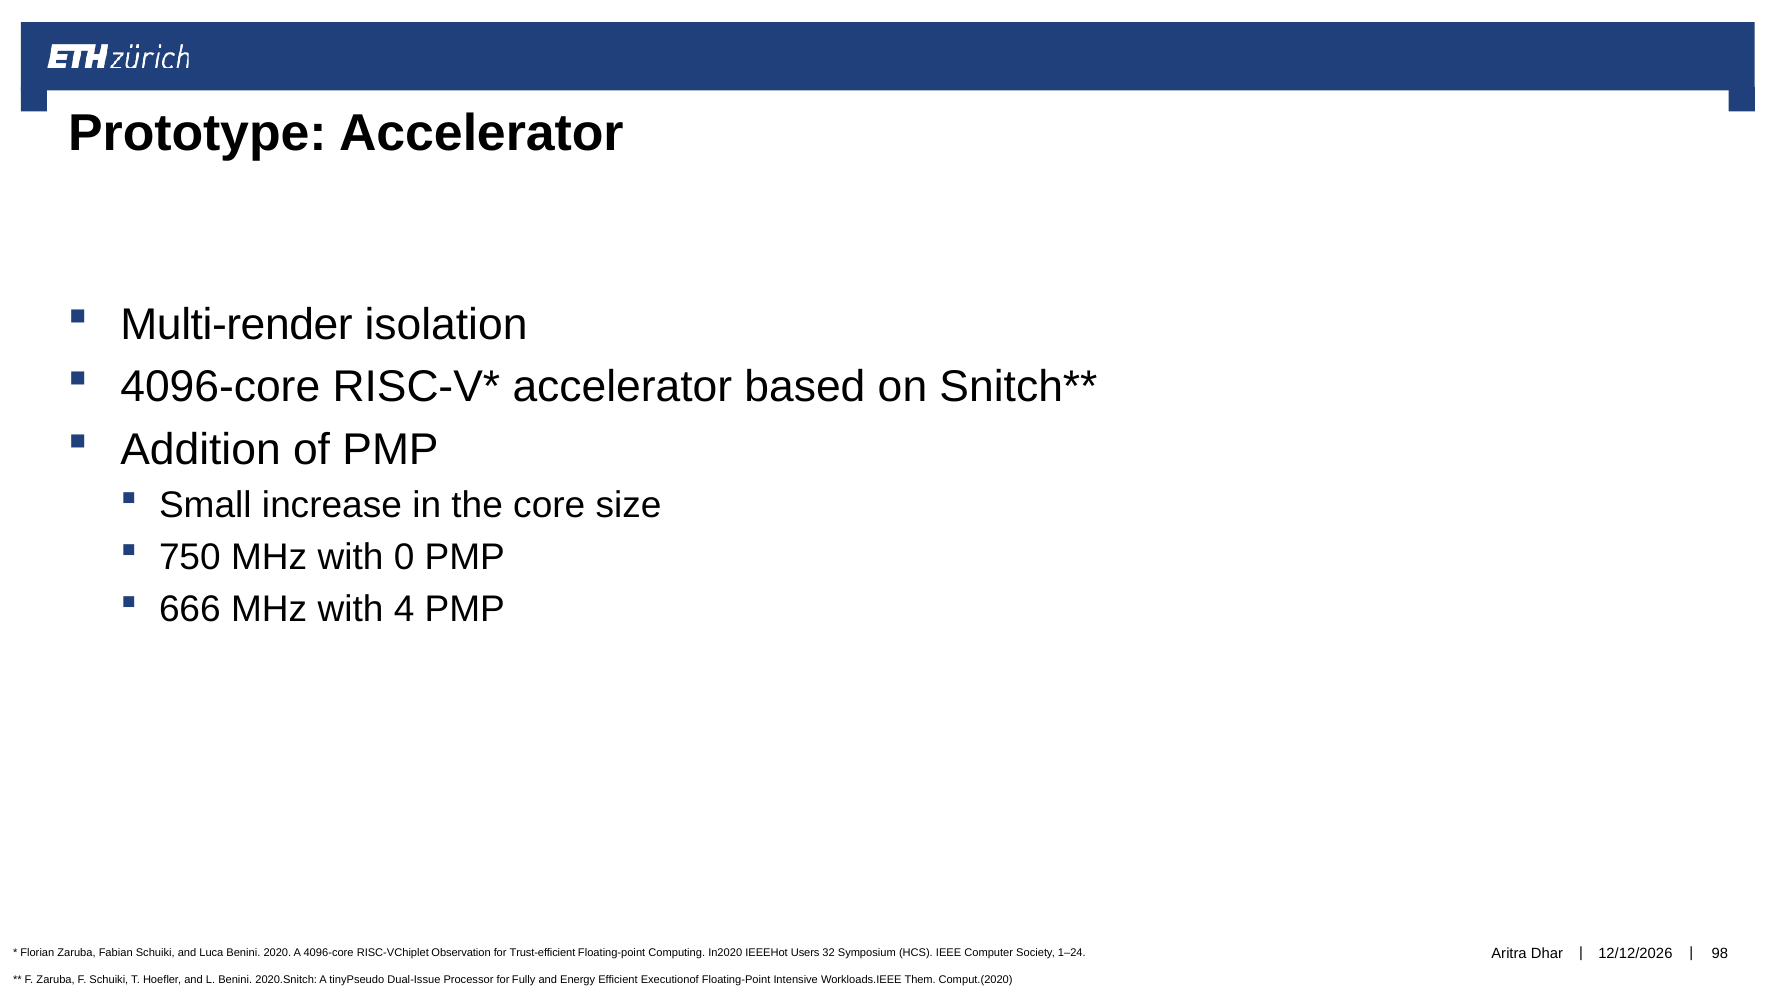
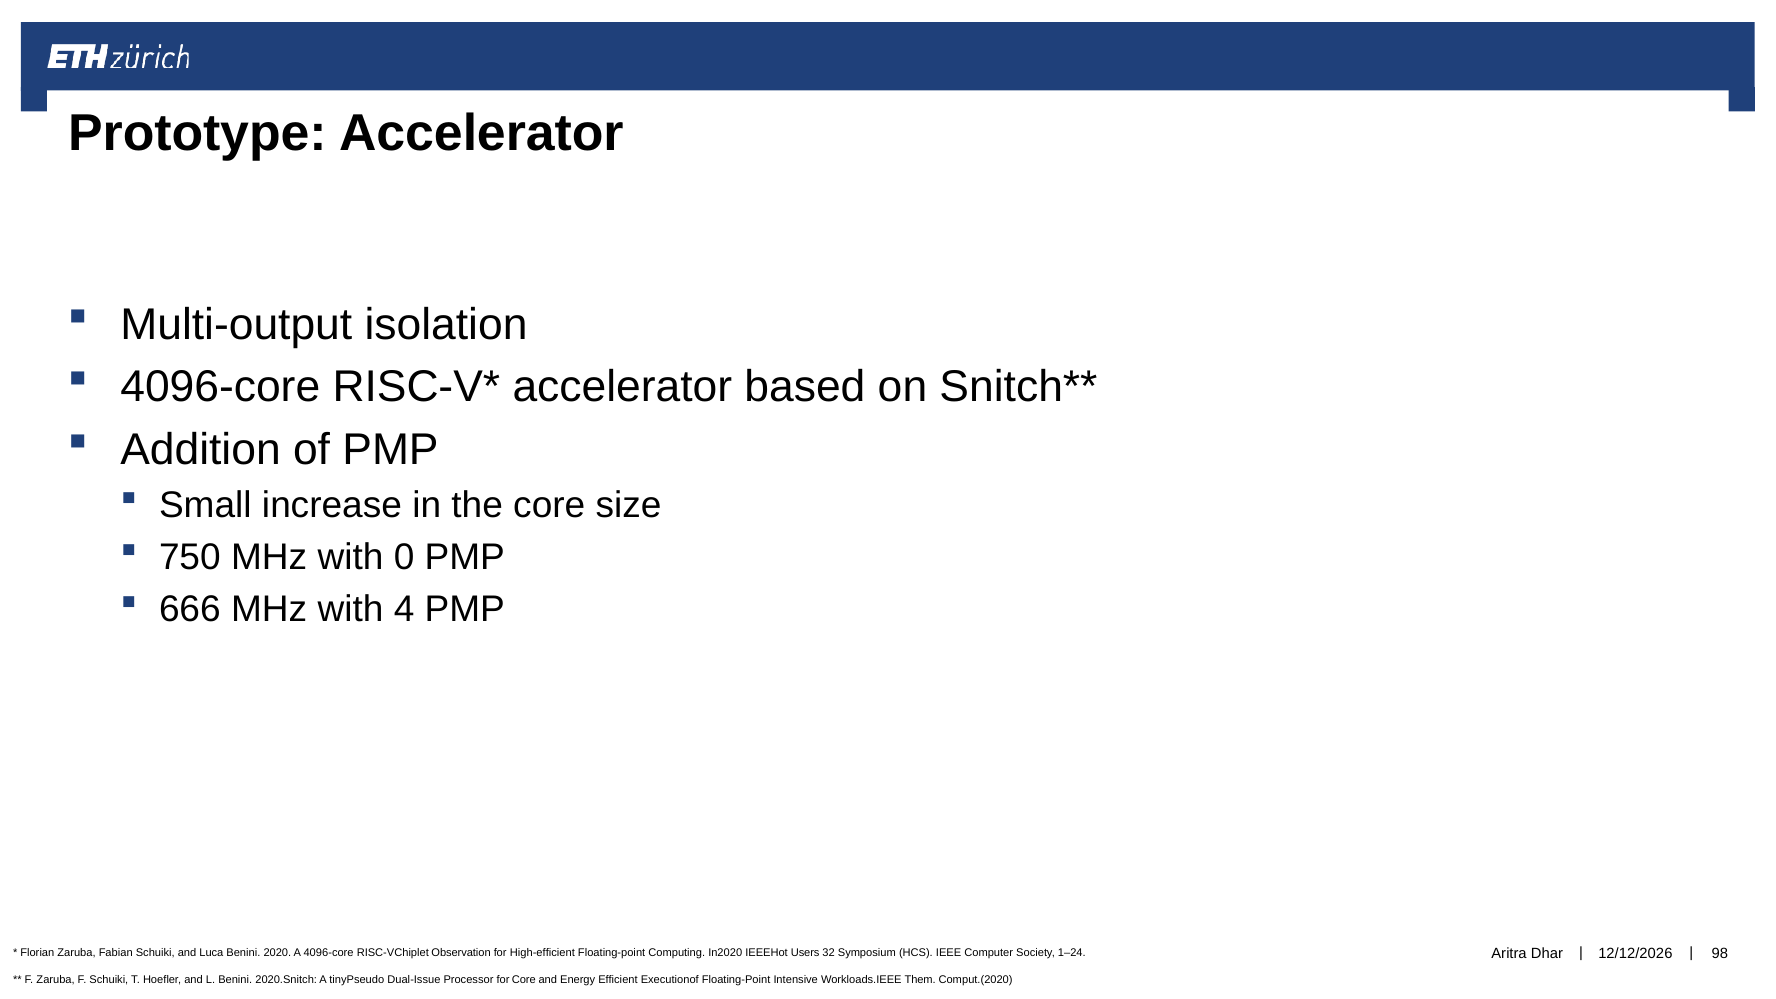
Multi-render: Multi-render -> Multi-output (236, 325)
Trust-efficient: Trust-efficient -> High-efficient (542, 953)
for Fully: Fully -> Core (524, 980)
